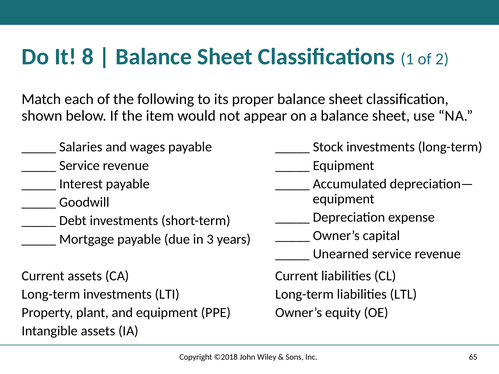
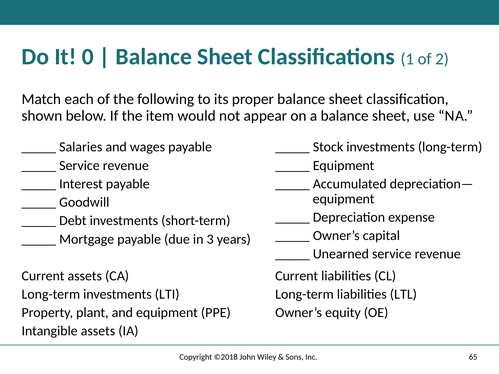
8: 8 -> 0 (88, 57)
